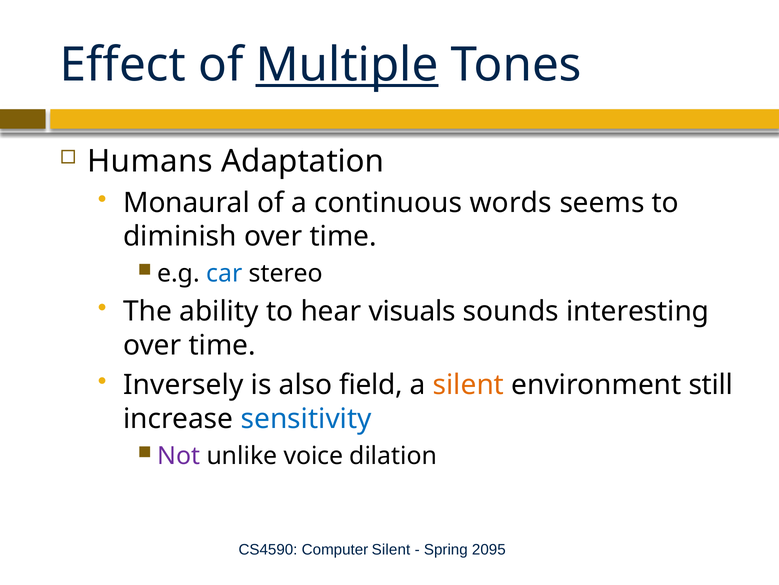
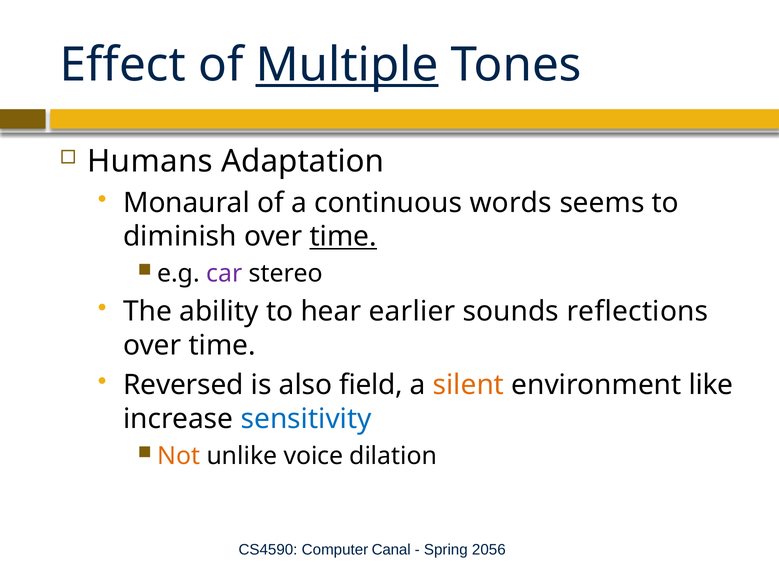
time underline: none -> present (343, 236)
car colour: blue -> purple (224, 273)
visuals: visuals -> earlier (412, 311)
interesting: interesting -> reflections (638, 311)
Inversely: Inversely -> Reversed (183, 385)
still: still -> like (711, 385)
Not colour: purple -> orange (179, 455)
Computer Silent: Silent -> Canal (391, 549)
2095: 2095 -> 2056 (489, 549)
